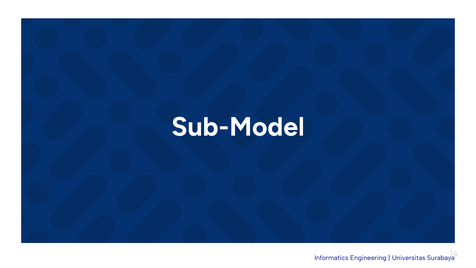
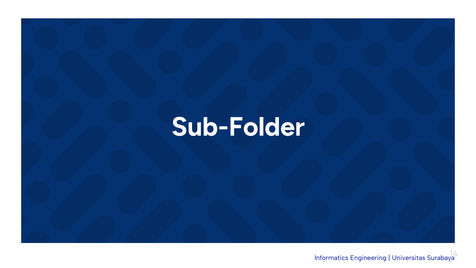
Sub-Model: Sub-Model -> Sub-Folder (238, 127)
